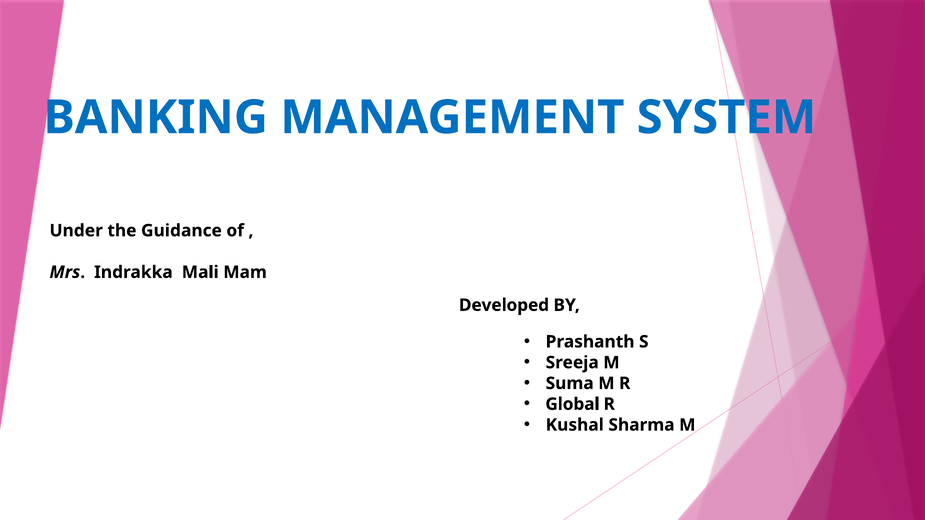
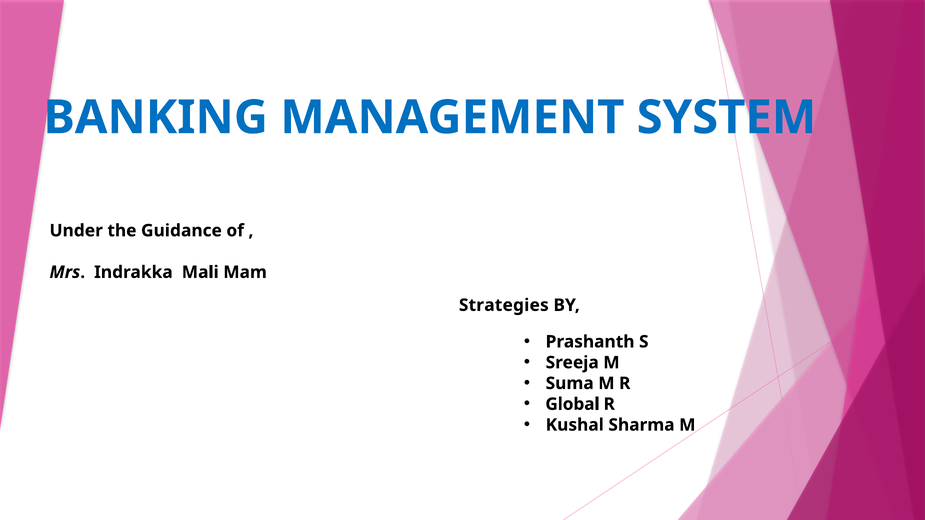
Developed: Developed -> Strategies (504, 305)
